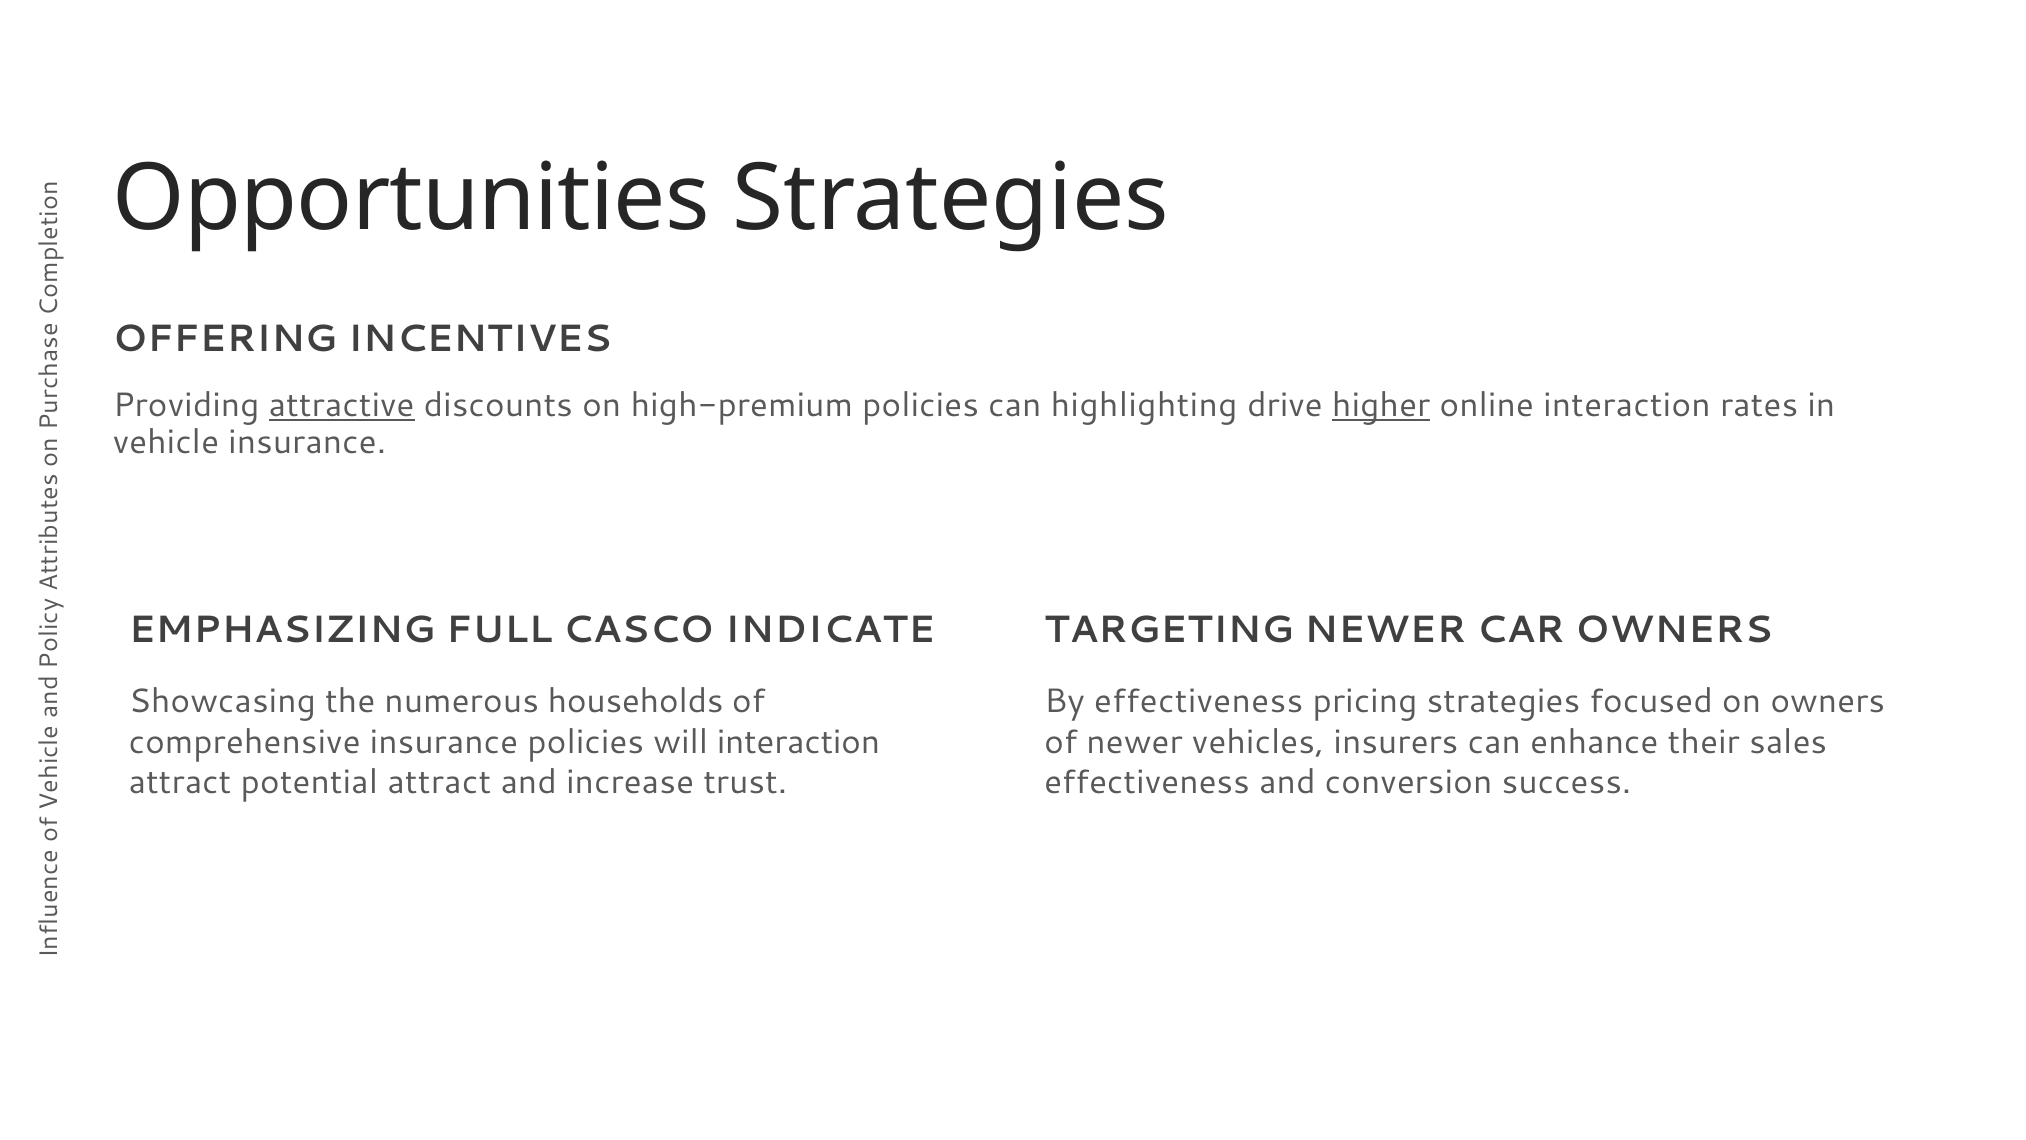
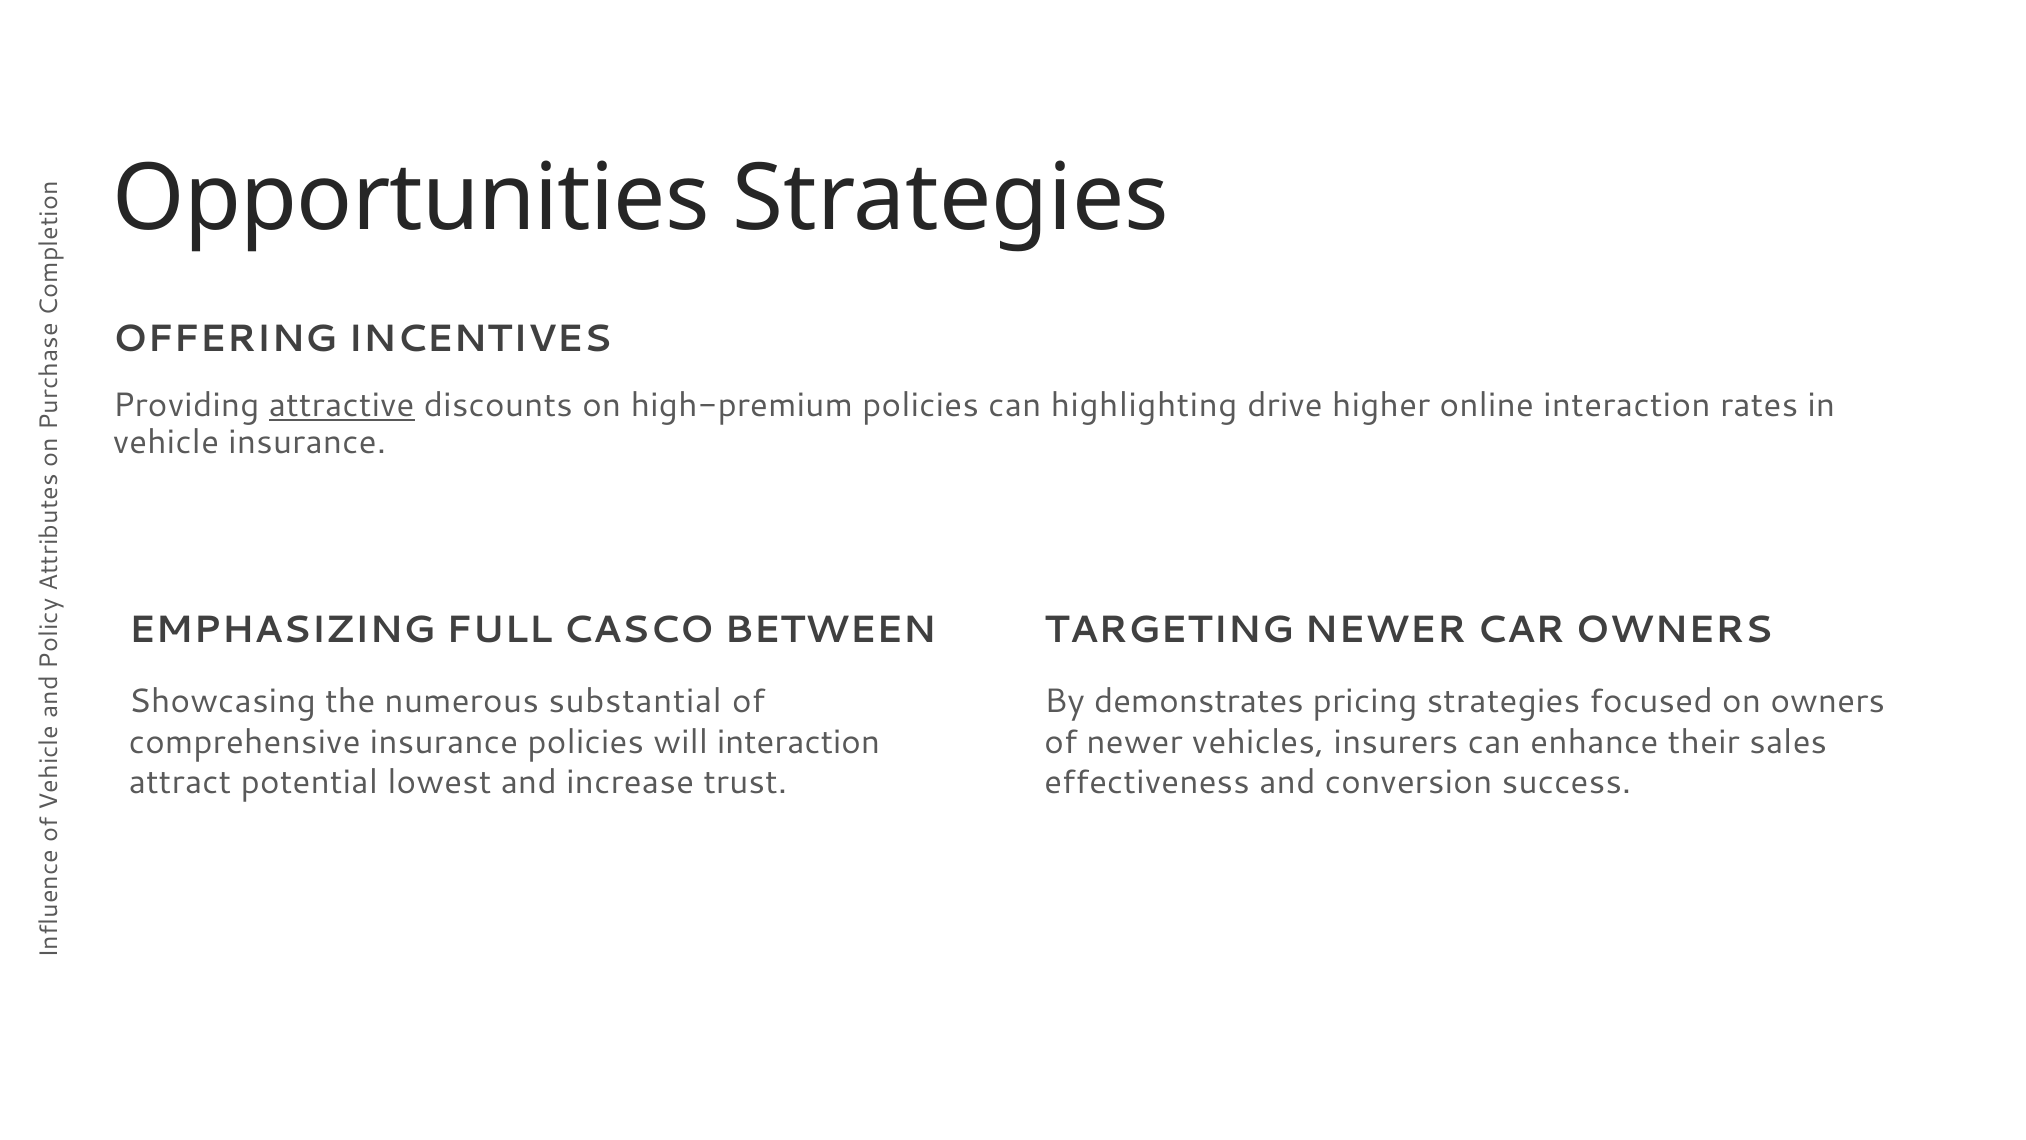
higher underline: present -> none (1381, 405)
INDICATE: INDICATE -> BETWEEN (830, 630)
households: households -> substantial (635, 701)
By effectiveness: effectiveness -> demonstrates (1199, 701)
potential attract: attract -> lowest (439, 782)
